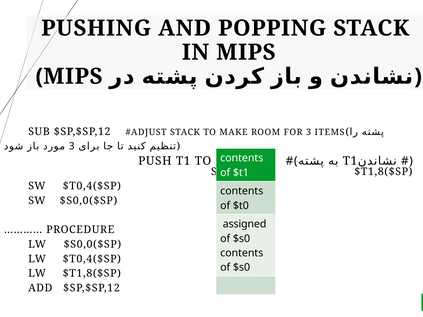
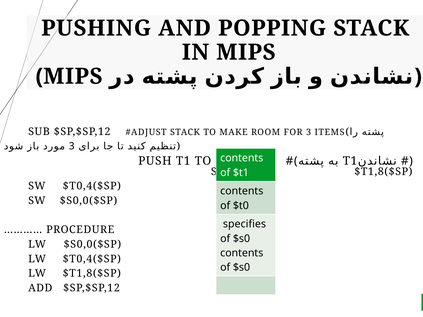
assigned: assigned -> specifies (244, 224)
